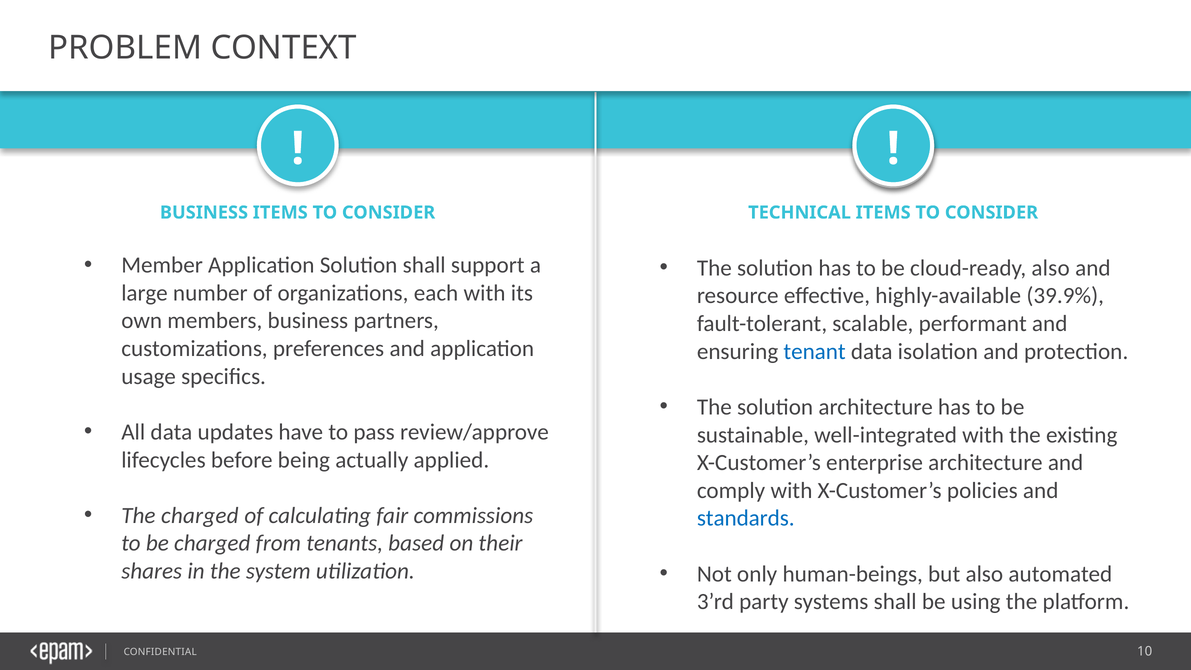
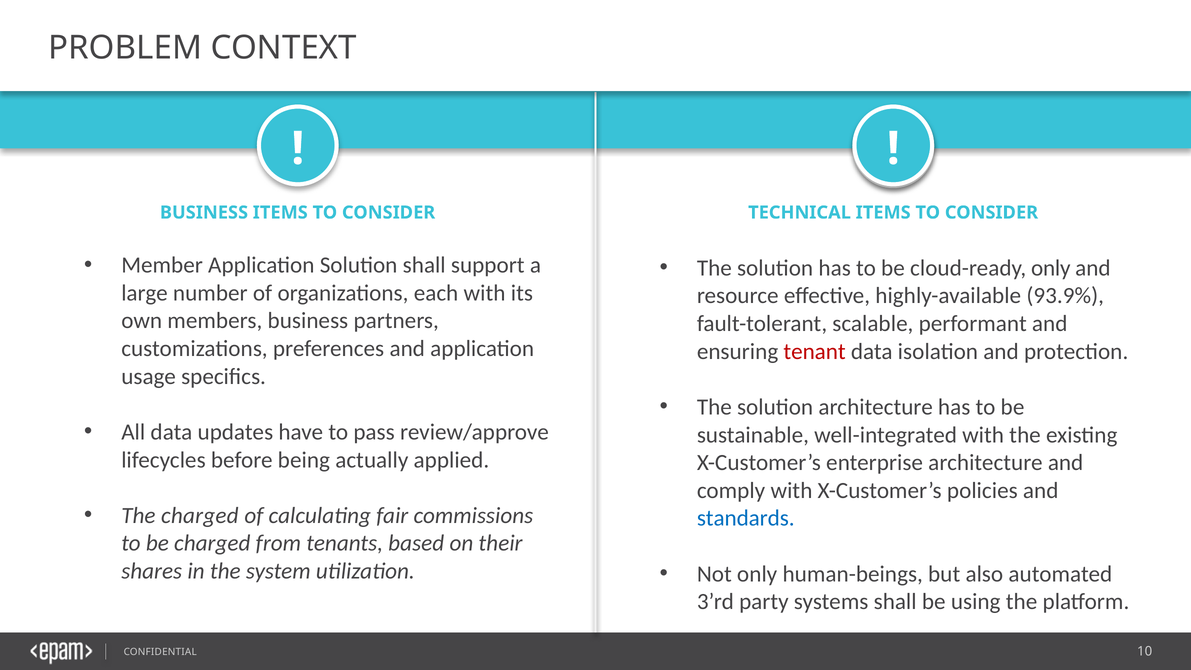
cloud-ready also: also -> only (1051, 268)
39.9%: 39.9% -> 93.9% (1065, 296)
tenant colour: blue -> red (815, 351)
